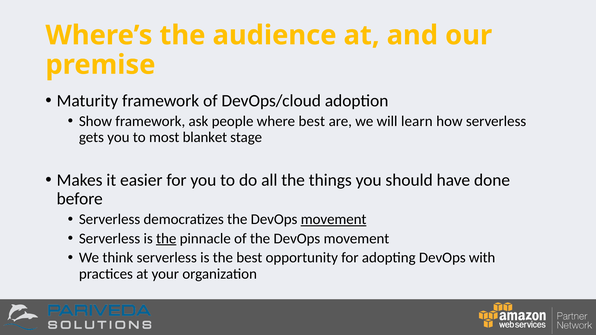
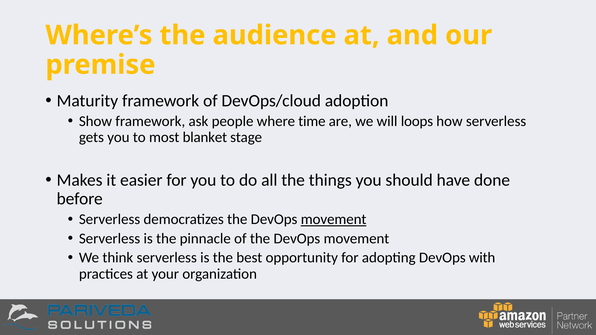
where best: best -> time (312, 121)
learn: learn -> loops (417, 121)
the underline: present -> none (166, 239)
